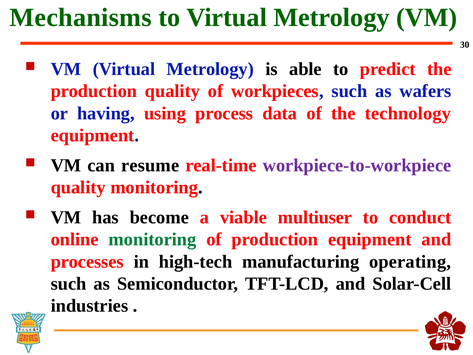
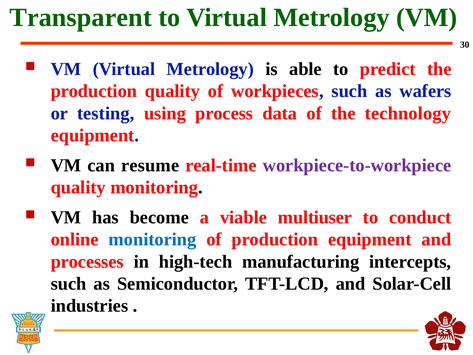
Mechanisms: Mechanisms -> Transparent (81, 18)
having: having -> testing (106, 113)
monitoring colour: green -> blue (152, 239)
operating: operating -> intercepts (410, 261)
